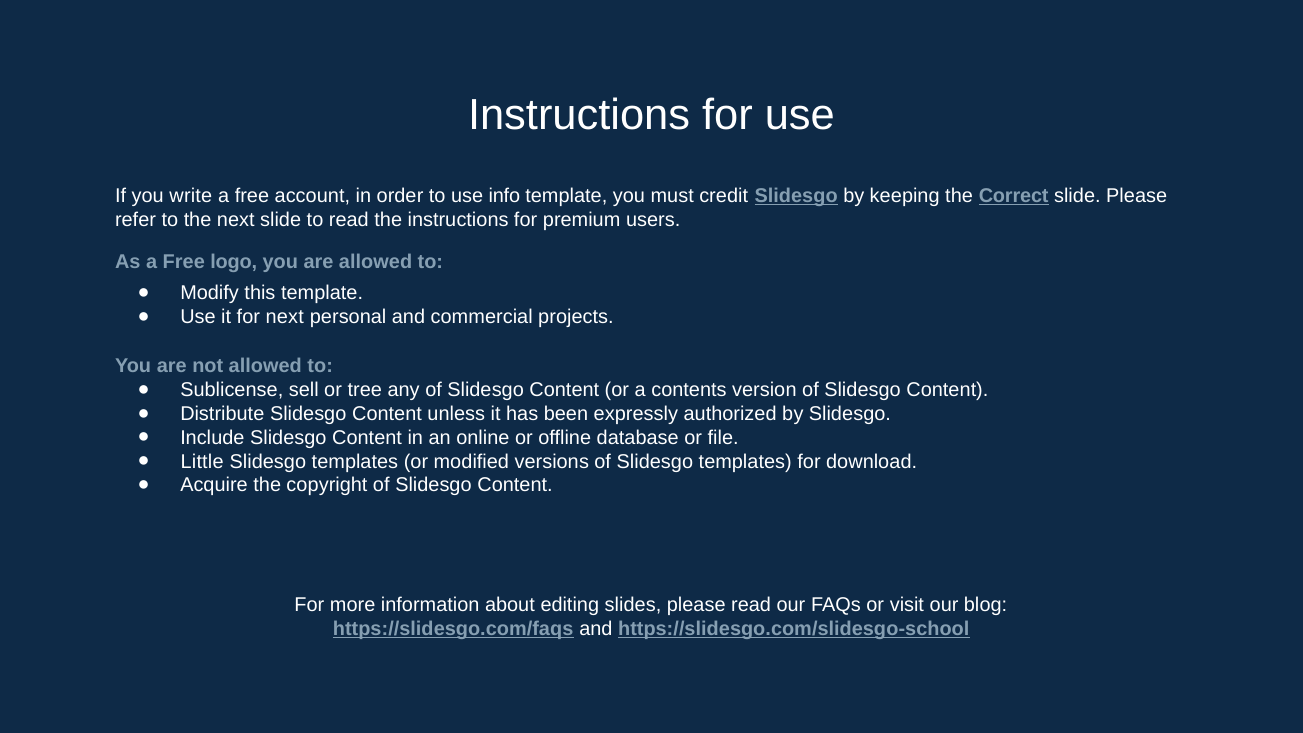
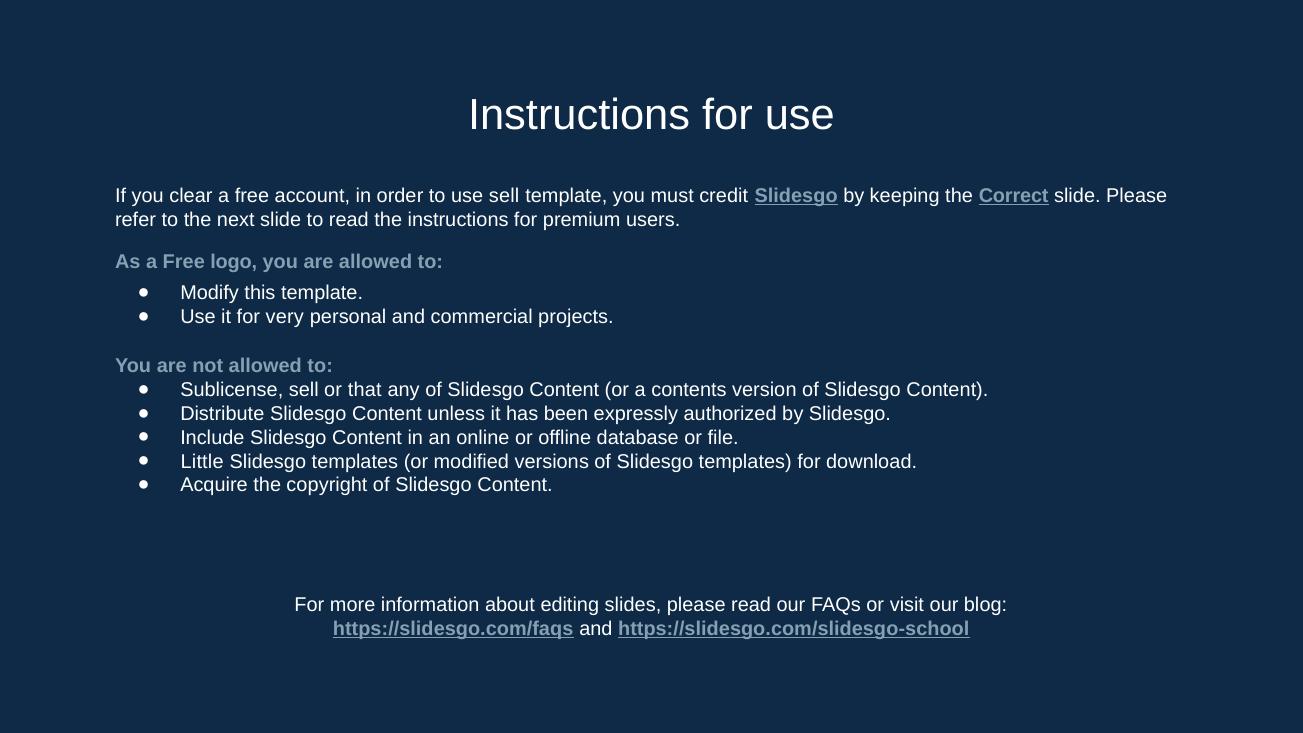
write: write -> clear (191, 196)
use info: info -> sell (504, 196)
for next: next -> very (285, 317)
tree: tree -> that (365, 390)
